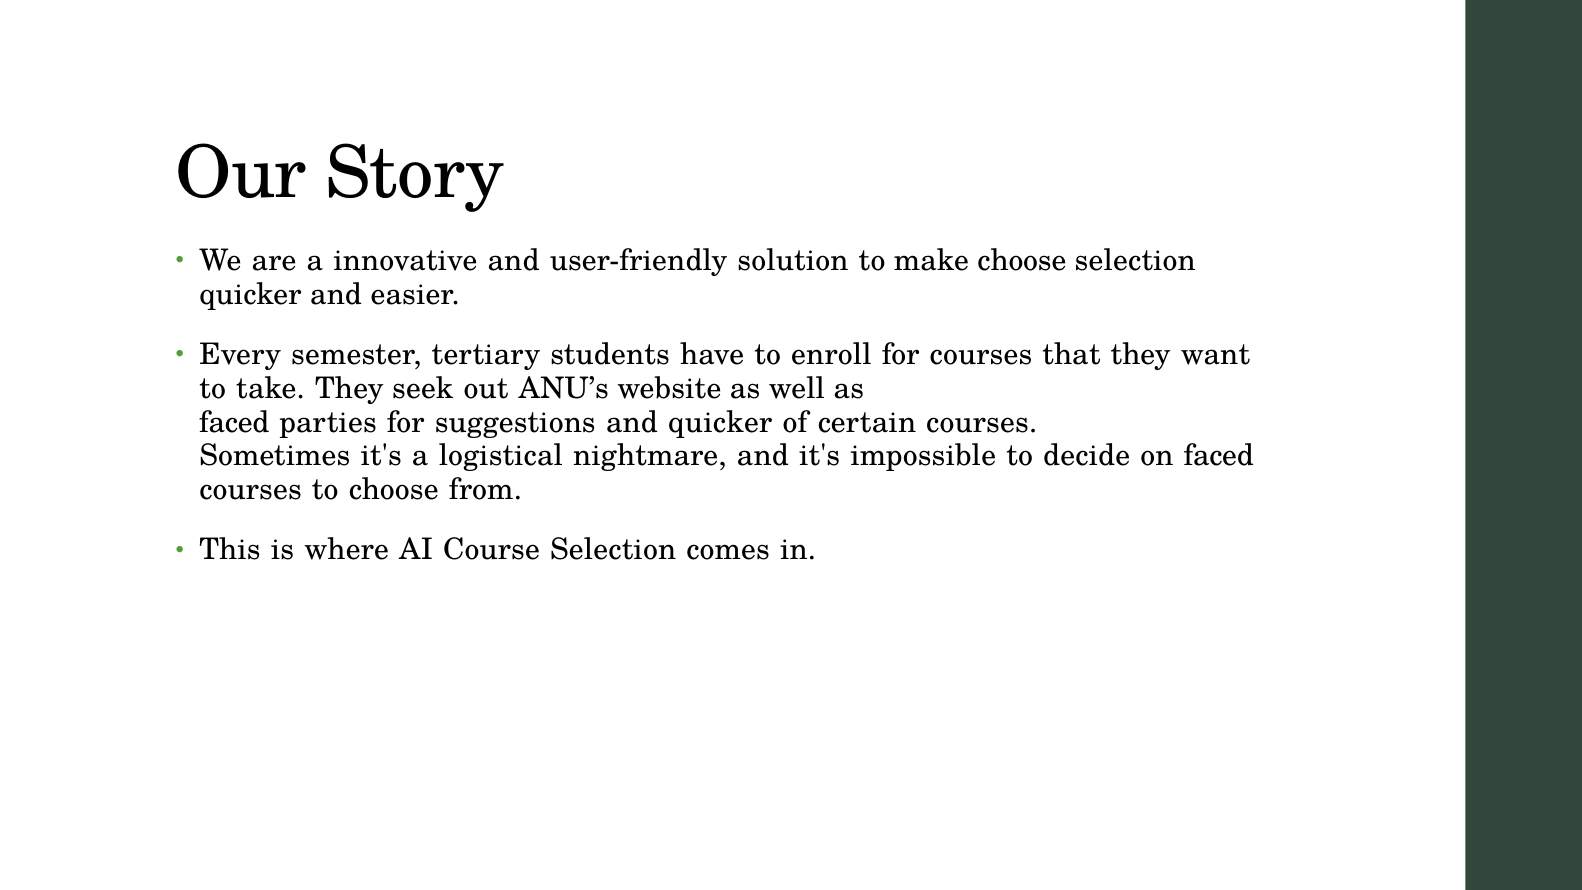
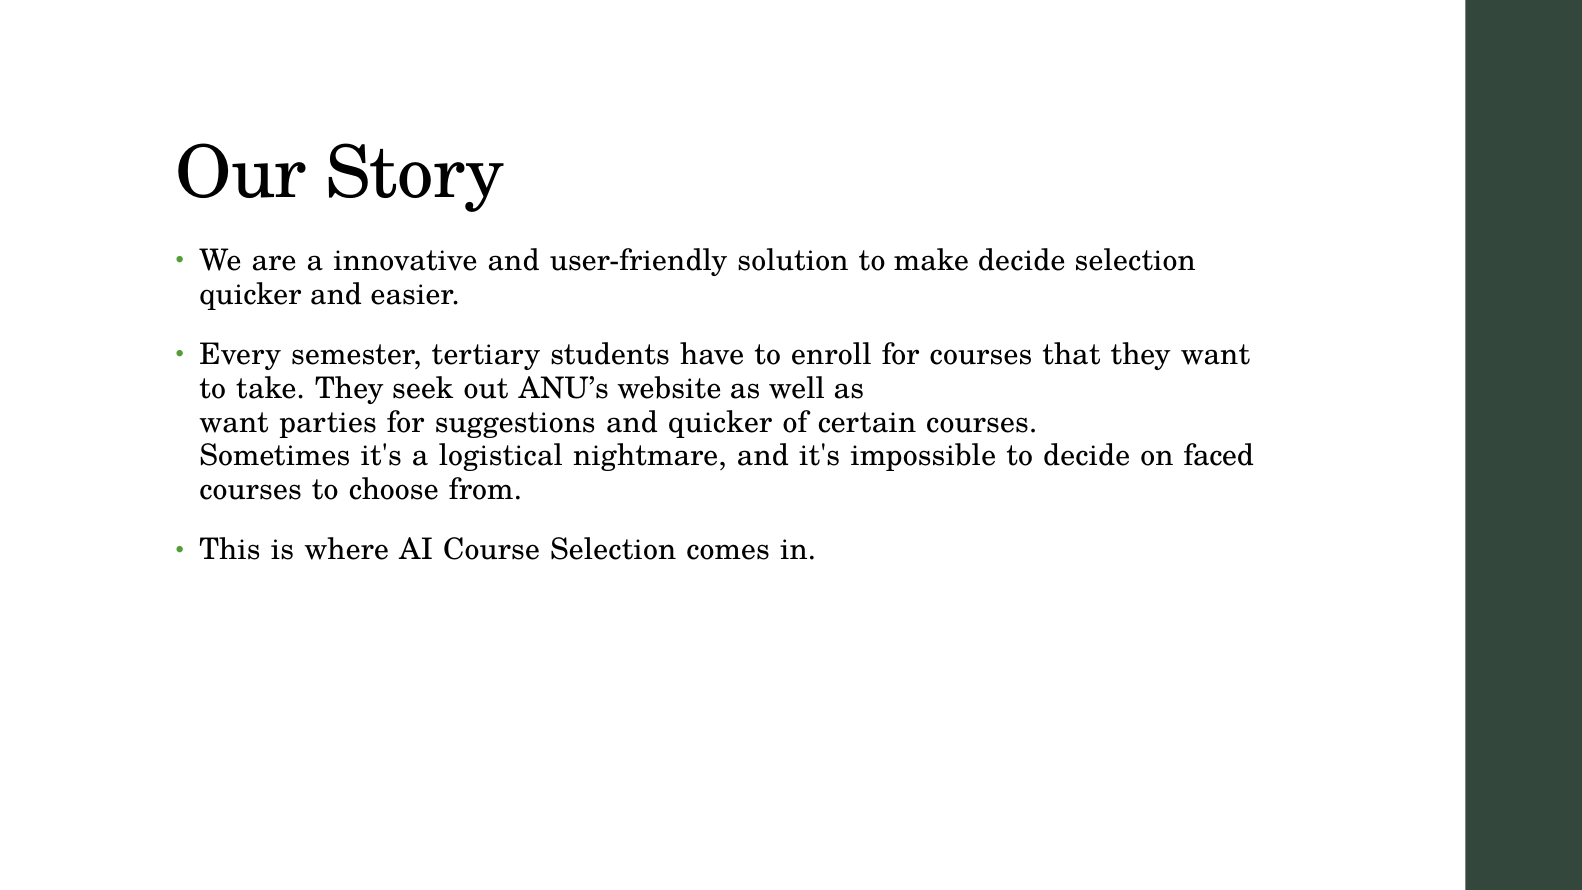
make choose: choose -> decide (1022, 260)
faced: faced -> want (234, 422)
